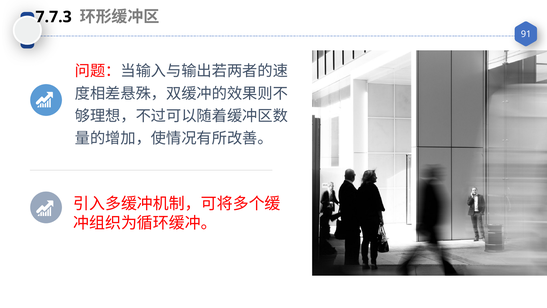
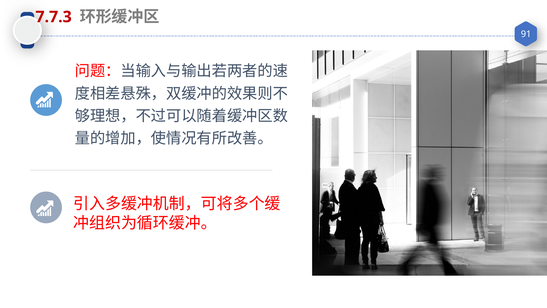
7.7.3 colour: black -> red (54, 17)
